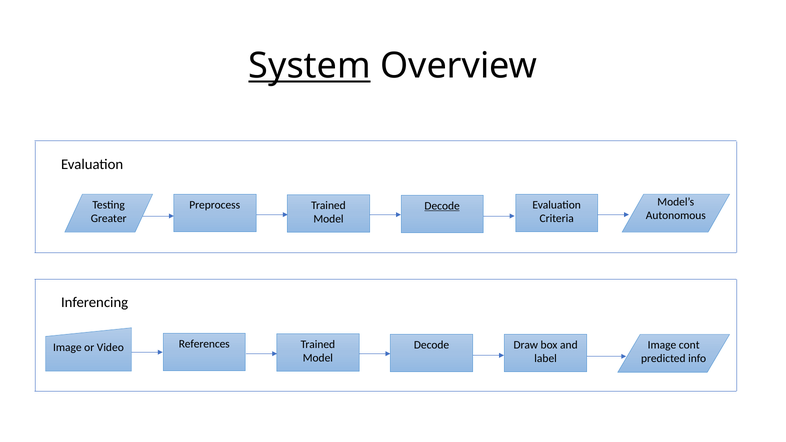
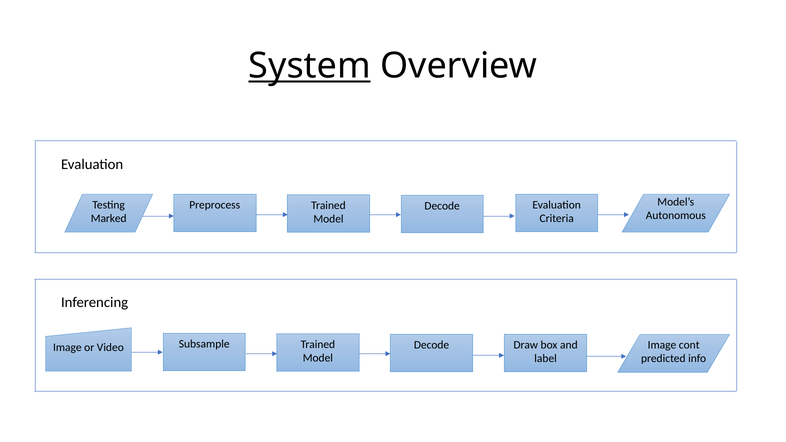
Decode underline: present -> none (442, 206)
Greater: Greater -> Marked (109, 219)
References: References -> Subsample (204, 344)
